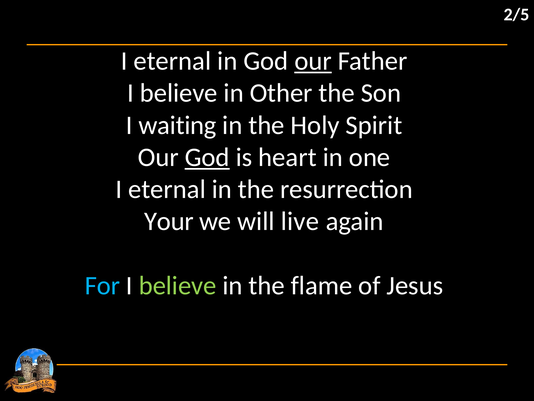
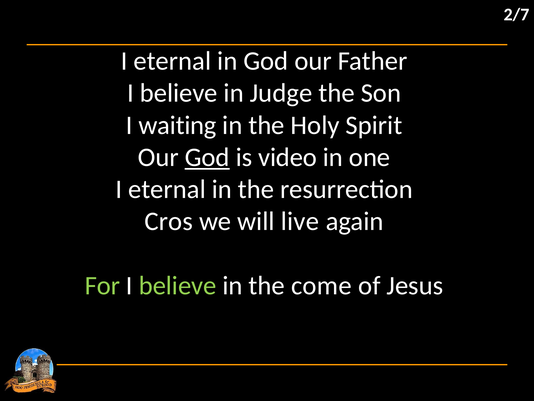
2/5: 2/5 -> 2/7 (516, 15)
our underline: present -> none (313, 61)
Other: Other -> Judge (281, 93)
heart: heart -> video (288, 157)
Your: Your -> Cros (169, 221)
For colour: light blue -> light green (102, 285)
flame: flame -> come (321, 285)
